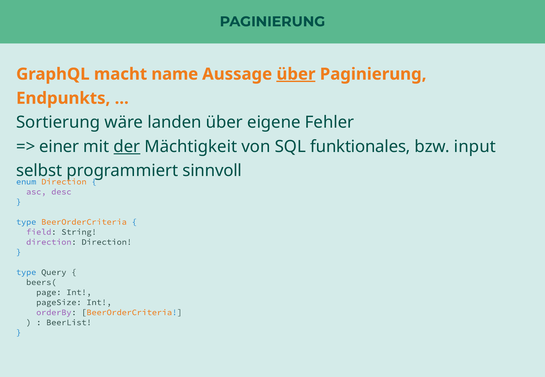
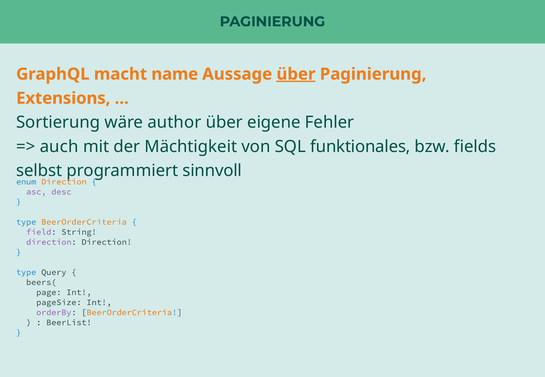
Endpunkts: Endpunkts -> Extensions (63, 98)
landen: landen -> author (174, 122)
einer: einer -> auch (59, 147)
der underline: present -> none (127, 147)
input: input -> fields (475, 147)
